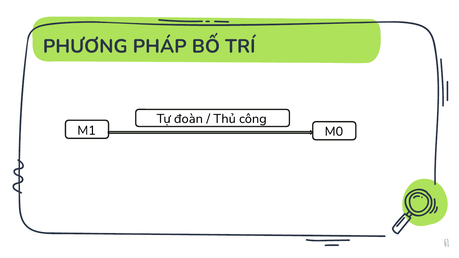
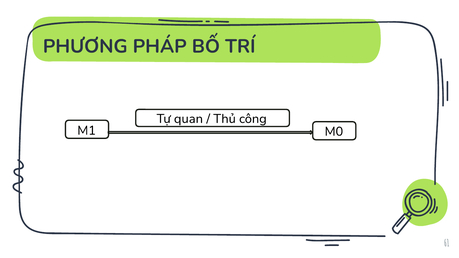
đoàn: đoàn -> quan (188, 119)
